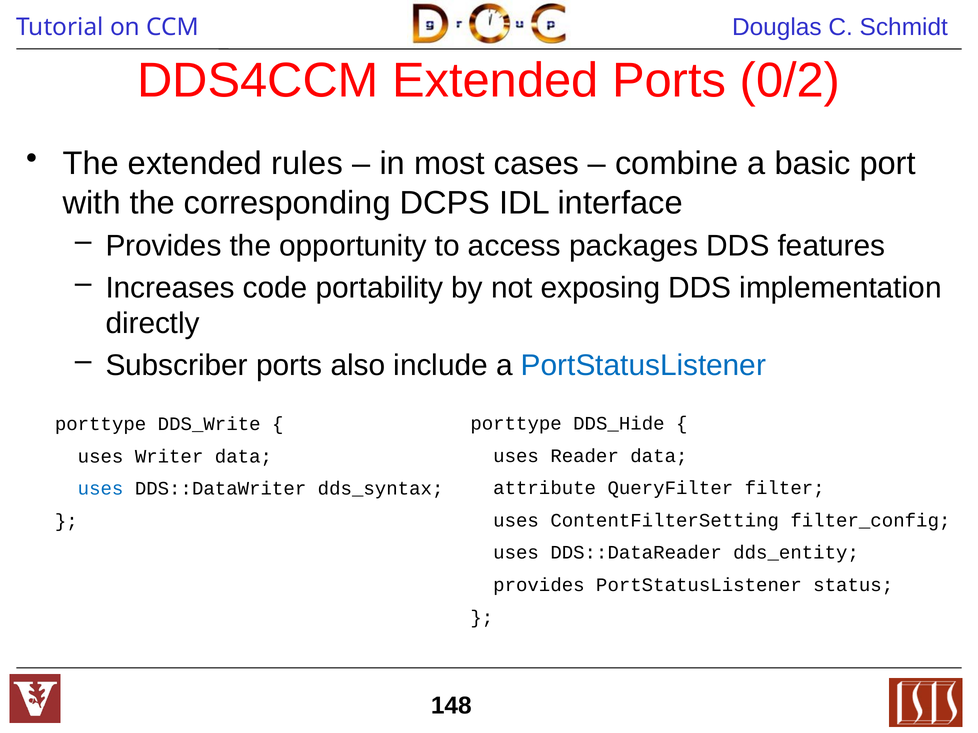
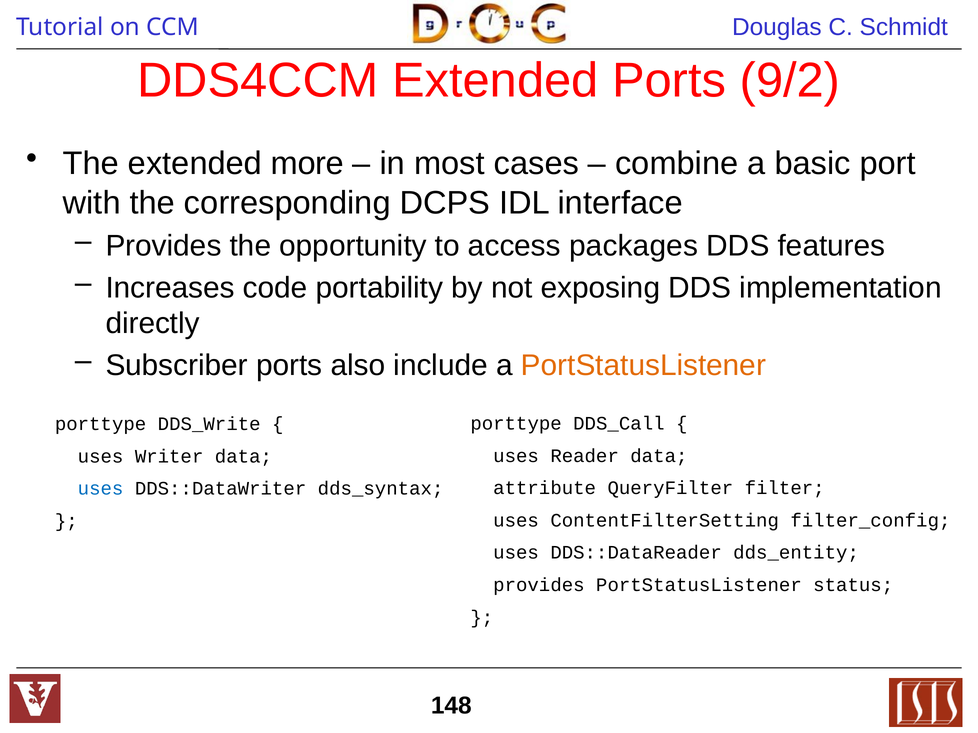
0/2: 0/2 -> 9/2 (790, 81)
rules: rules -> more (307, 164)
PortStatusListener colour: blue -> orange (644, 366)
DDS_Hide: DDS_Hide -> DDS_Call (619, 424)
